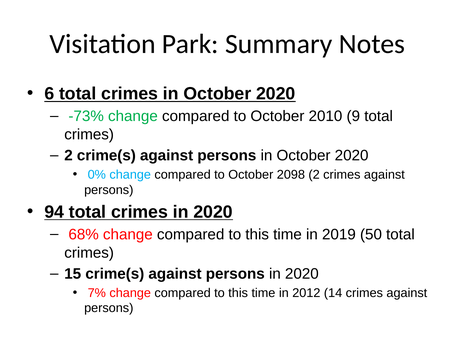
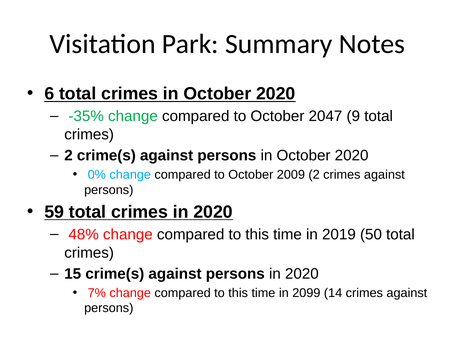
-73%: -73% -> -35% (86, 116)
2010: 2010 -> 2047 (325, 116)
2098: 2098 -> 2009 (291, 175)
94: 94 -> 59 (54, 212)
68%: 68% -> 48% (84, 235)
2012: 2012 -> 2099 (306, 293)
